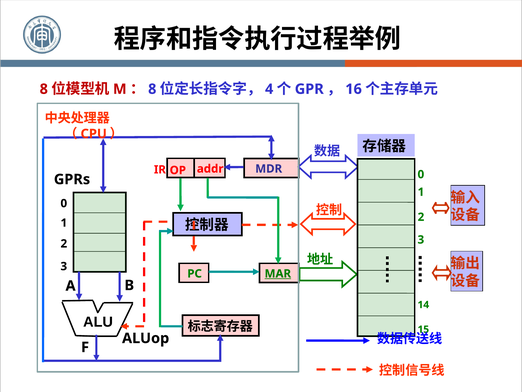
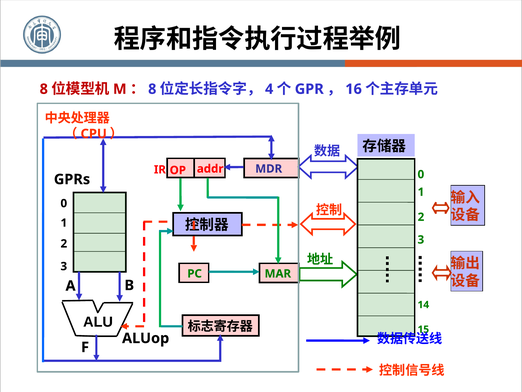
MAR underline: present -> none (278, 273)
